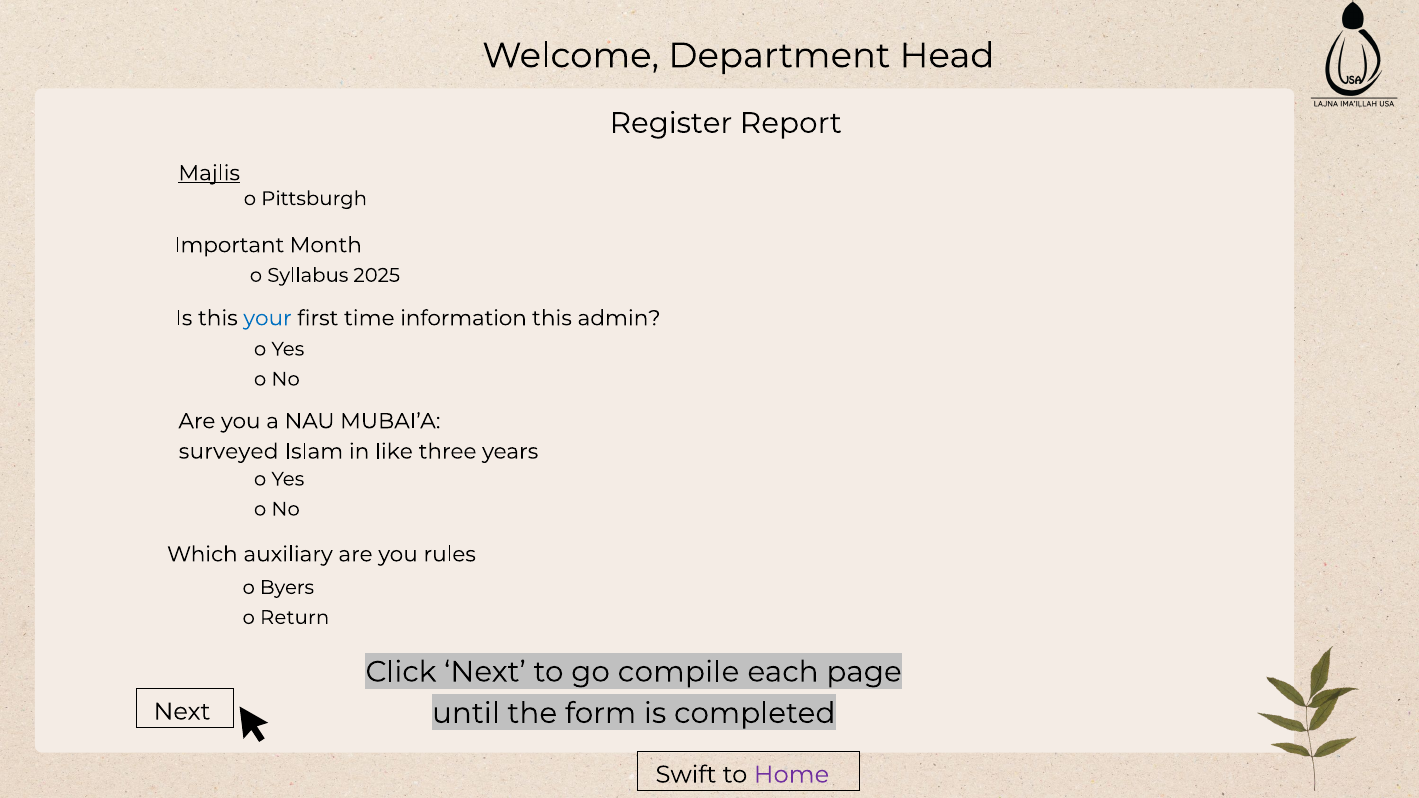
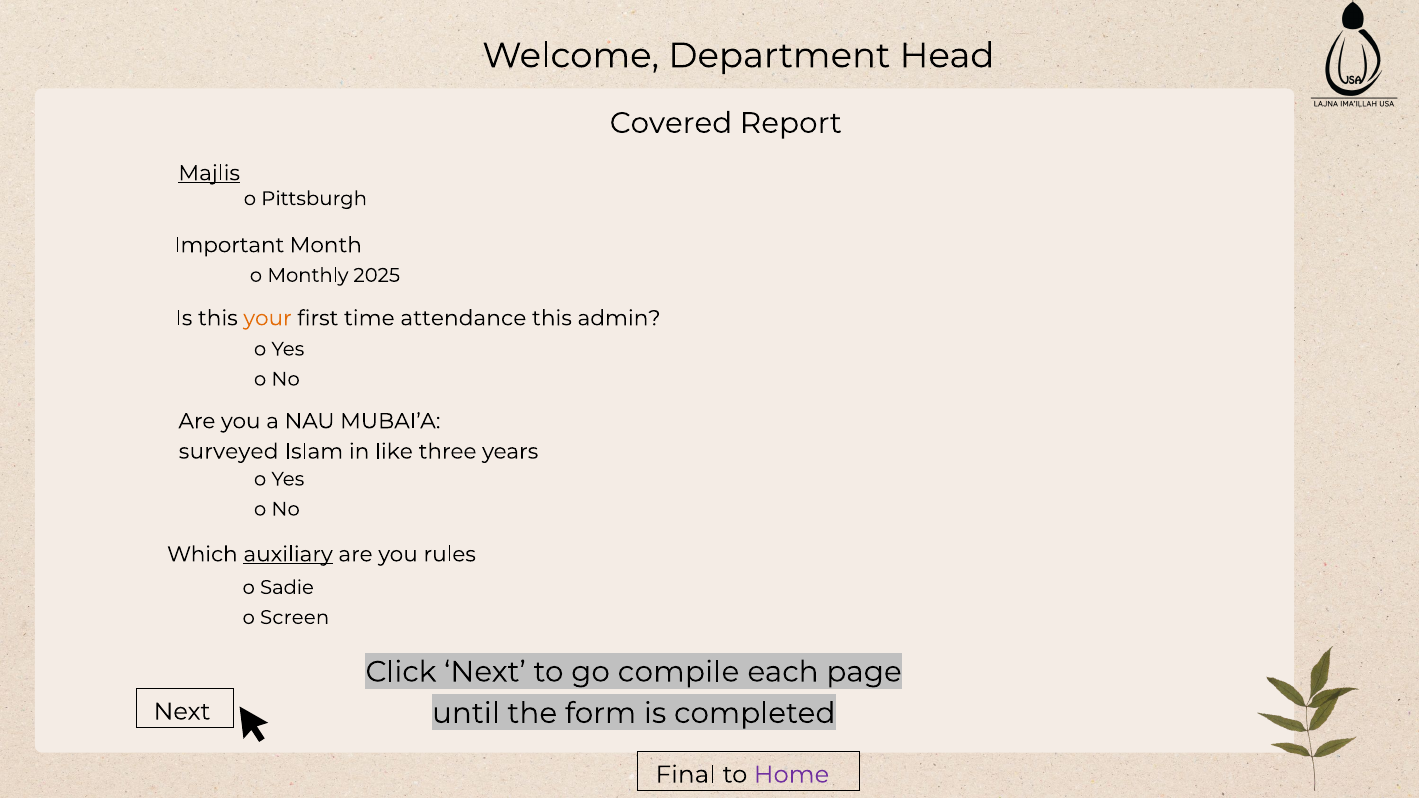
Register: Register -> Covered (671, 123)
Syllabus: Syllabus -> Monthly (308, 275)
your colour: blue -> orange (268, 318)
information: information -> attendance (463, 318)
auxiliary underline: none -> present (288, 554)
Byers: Byers -> Sadie (287, 588)
Return: Return -> Screen (295, 618)
Swift: Swift -> Final (686, 775)
